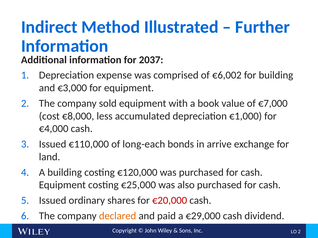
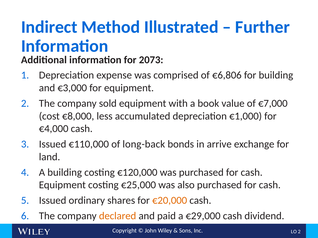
2037: 2037 -> 2073 (151, 60)
€6,002: €6,002 -> €6,806 (227, 75)
long-each: long-each -> long-back (144, 144)
€20,000 colour: red -> orange (170, 201)
